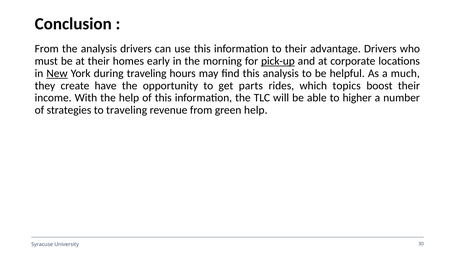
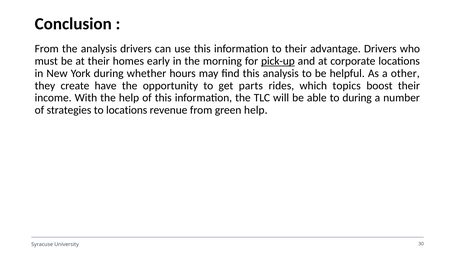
New underline: present -> none (57, 73)
during traveling: traveling -> whether (147, 73)
much: much -> other (405, 73)
to higher: higher -> during (357, 98)
to traveling: traveling -> locations (127, 110)
